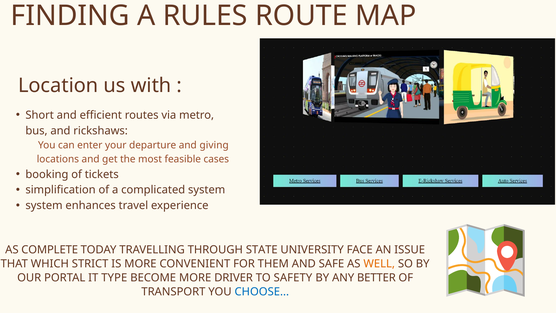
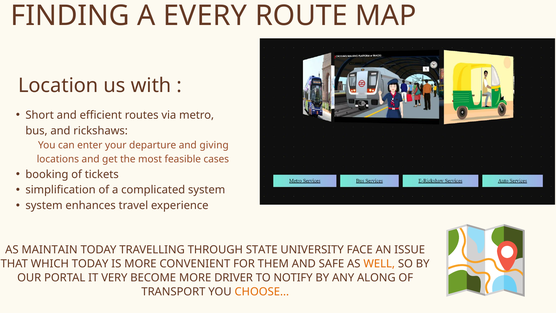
RULES: RULES -> EVERY (205, 16)
COMPLETE: COMPLETE -> MAINTAIN (50, 250)
WHICH STRICT: STRICT -> TODAY (90, 264)
TYPE: TYPE -> VERY (114, 277)
SAFETY: SAFETY -> NOTIFY (293, 277)
BETTER: BETTER -> ALONG (376, 277)
CHOOSE colour: blue -> orange (262, 291)
